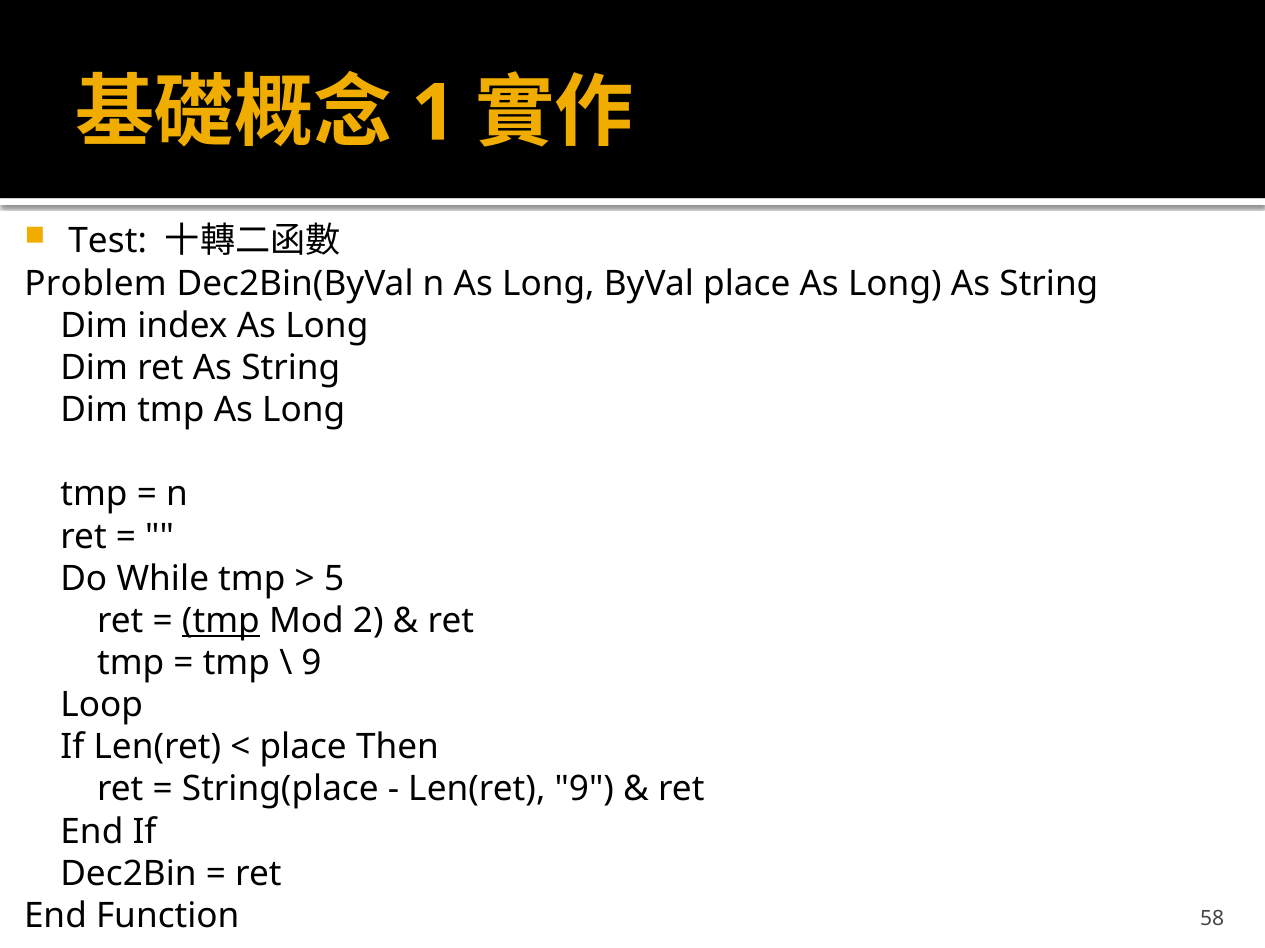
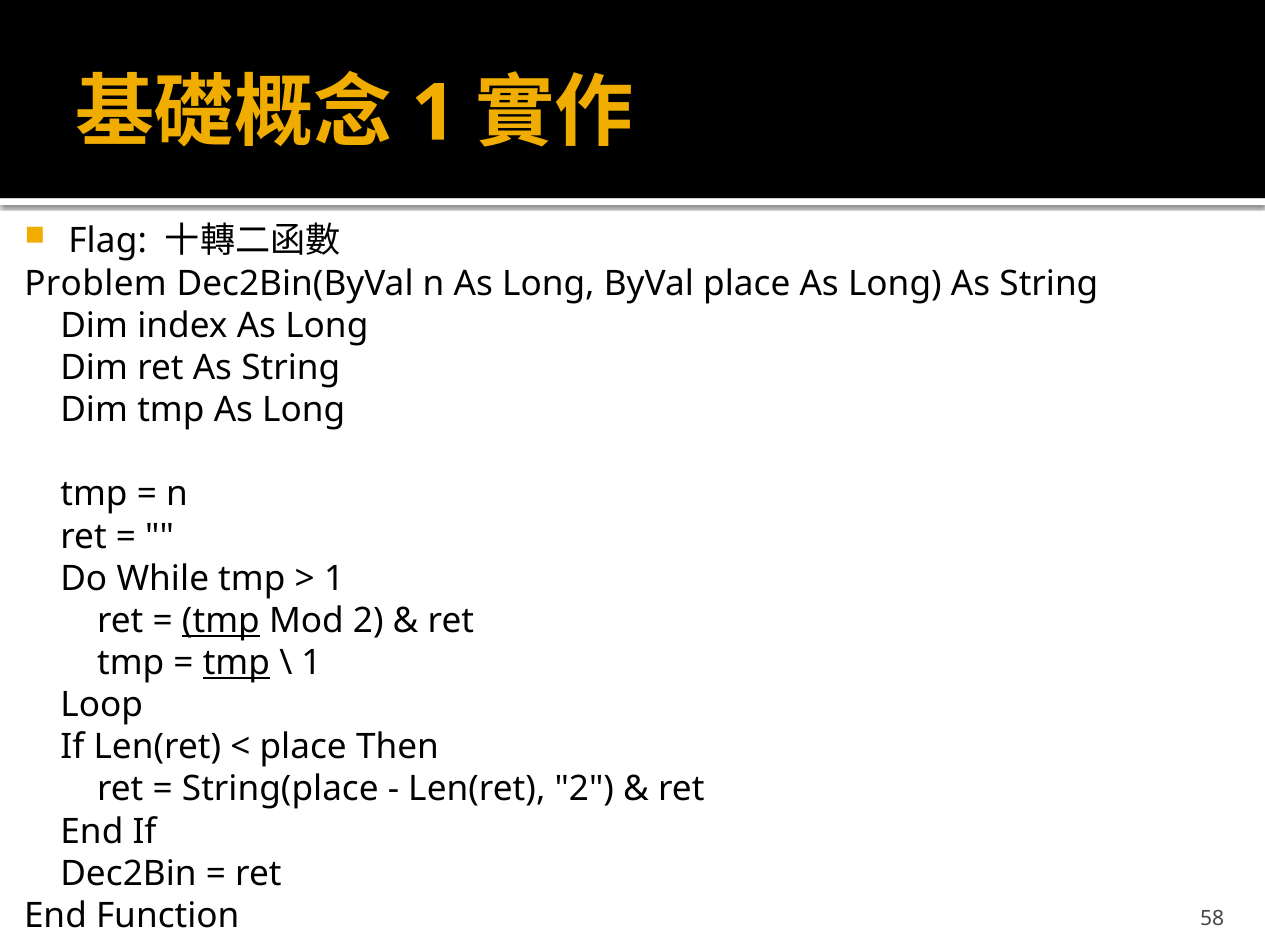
Test: Test -> Flag (108, 242)
5: 5 -> 1 (334, 579)
tmp underline: none -> present (236, 663)
9: 9 -> 1 (311, 663)
Len(ret 9: 9 -> 2 (584, 790)
